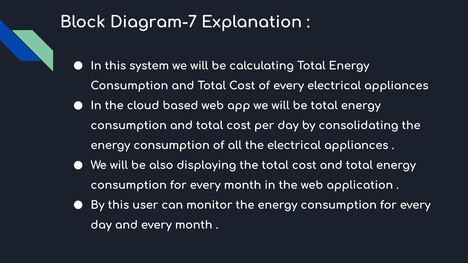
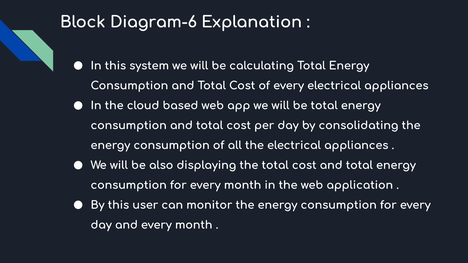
Diagram-7: Diagram-7 -> Diagram-6 (153, 22)
